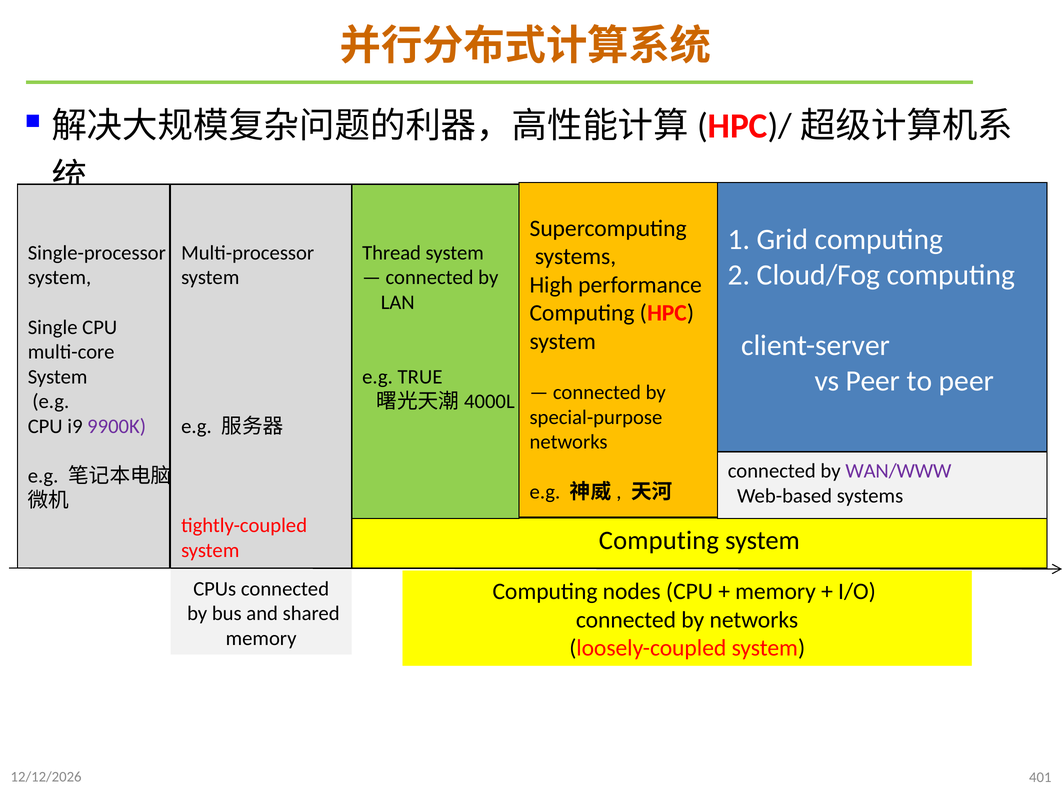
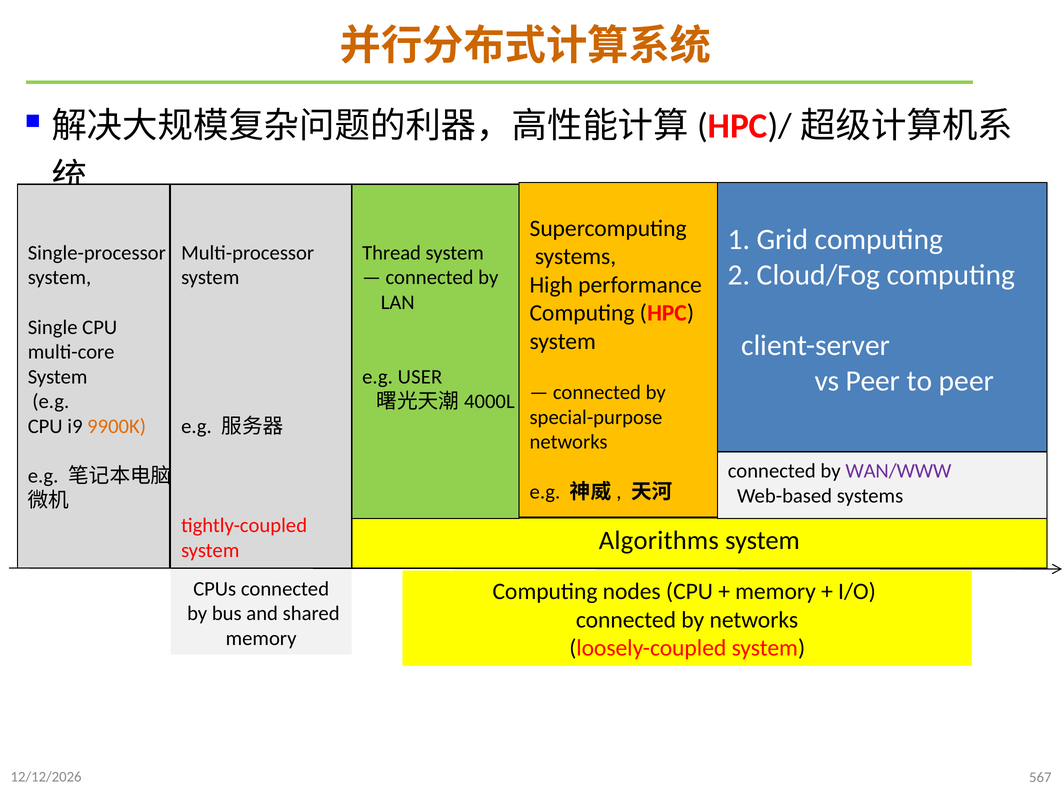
TRUE: TRUE -> USER (420, 377)
9900K colour: purple -> orange (117, 427)
system Computing: Computing -> Algorithms (659, 541)
401: 401 -> 567 (1040, 778)
